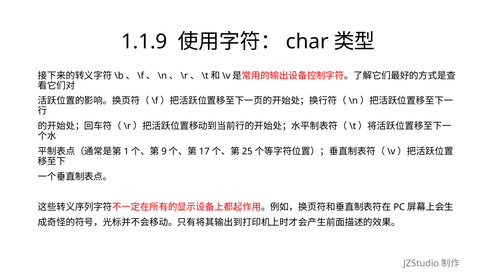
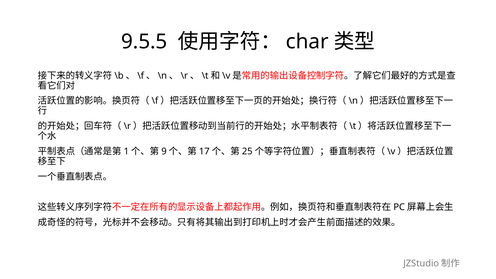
1.1.9: 1.1.9 -> 9.5.5 (144, 42)
